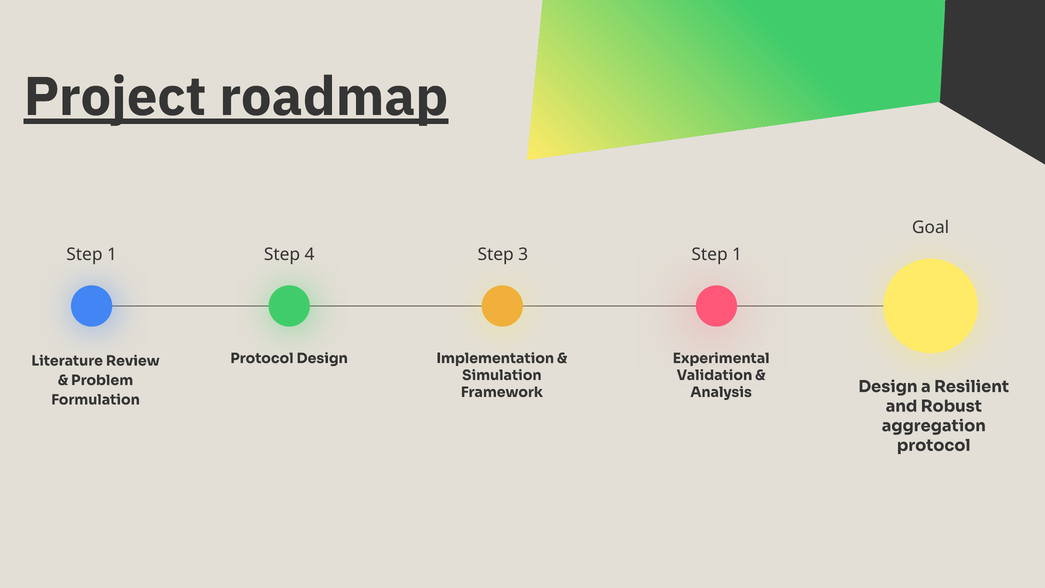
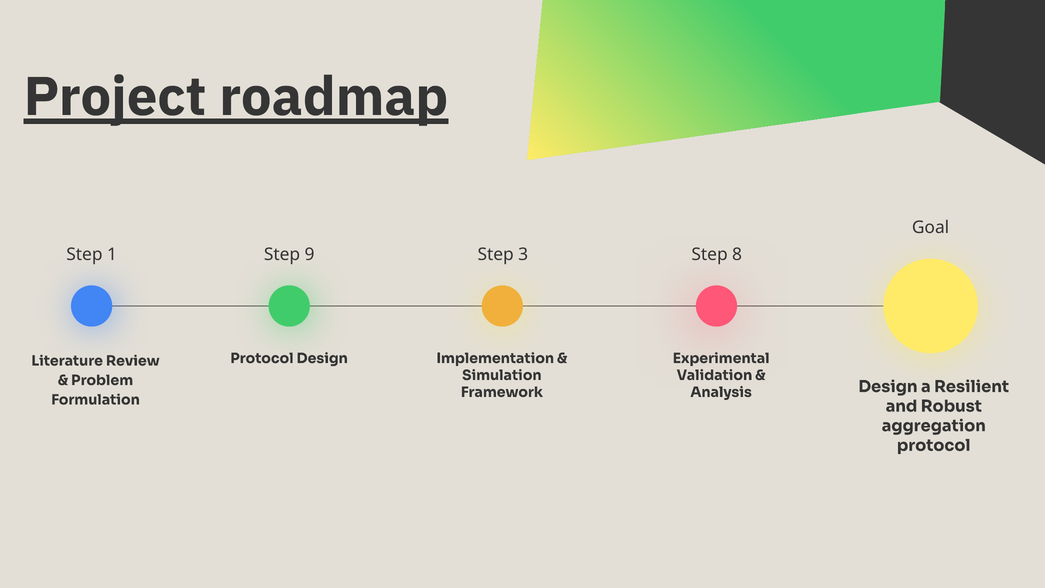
4: 4 -> 9 (310, 254)
3 Step 1: 1 -> 8 (737, 254)
